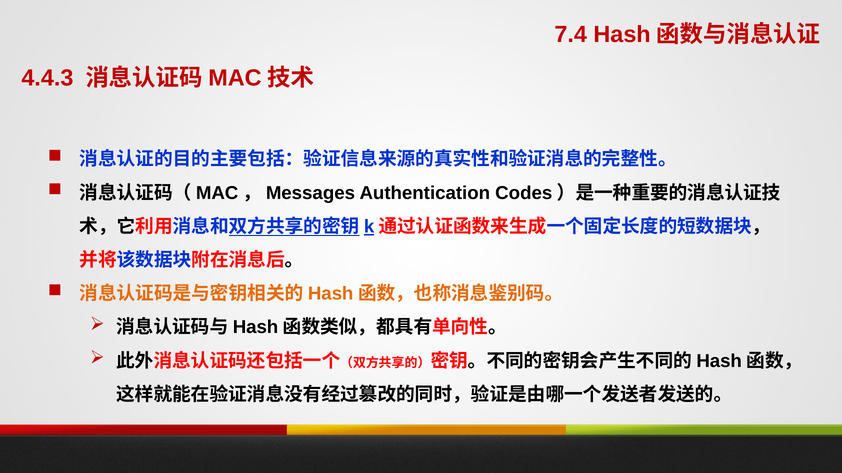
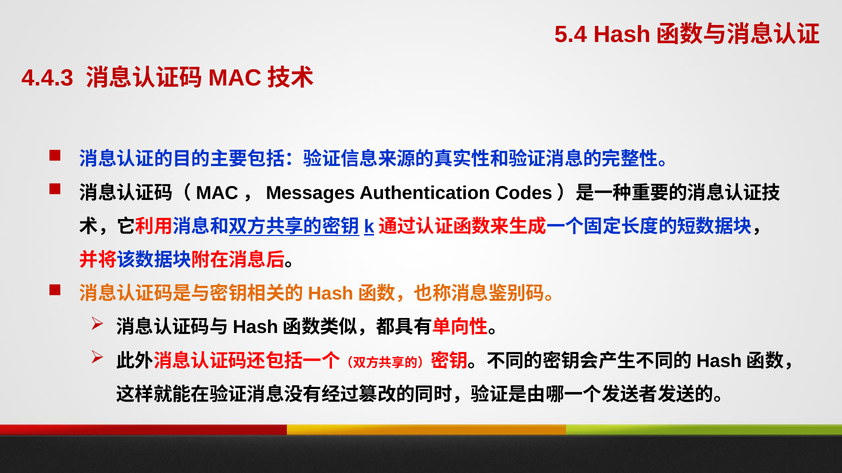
7.4: 7.4 -> 5.4 (571, 35)
